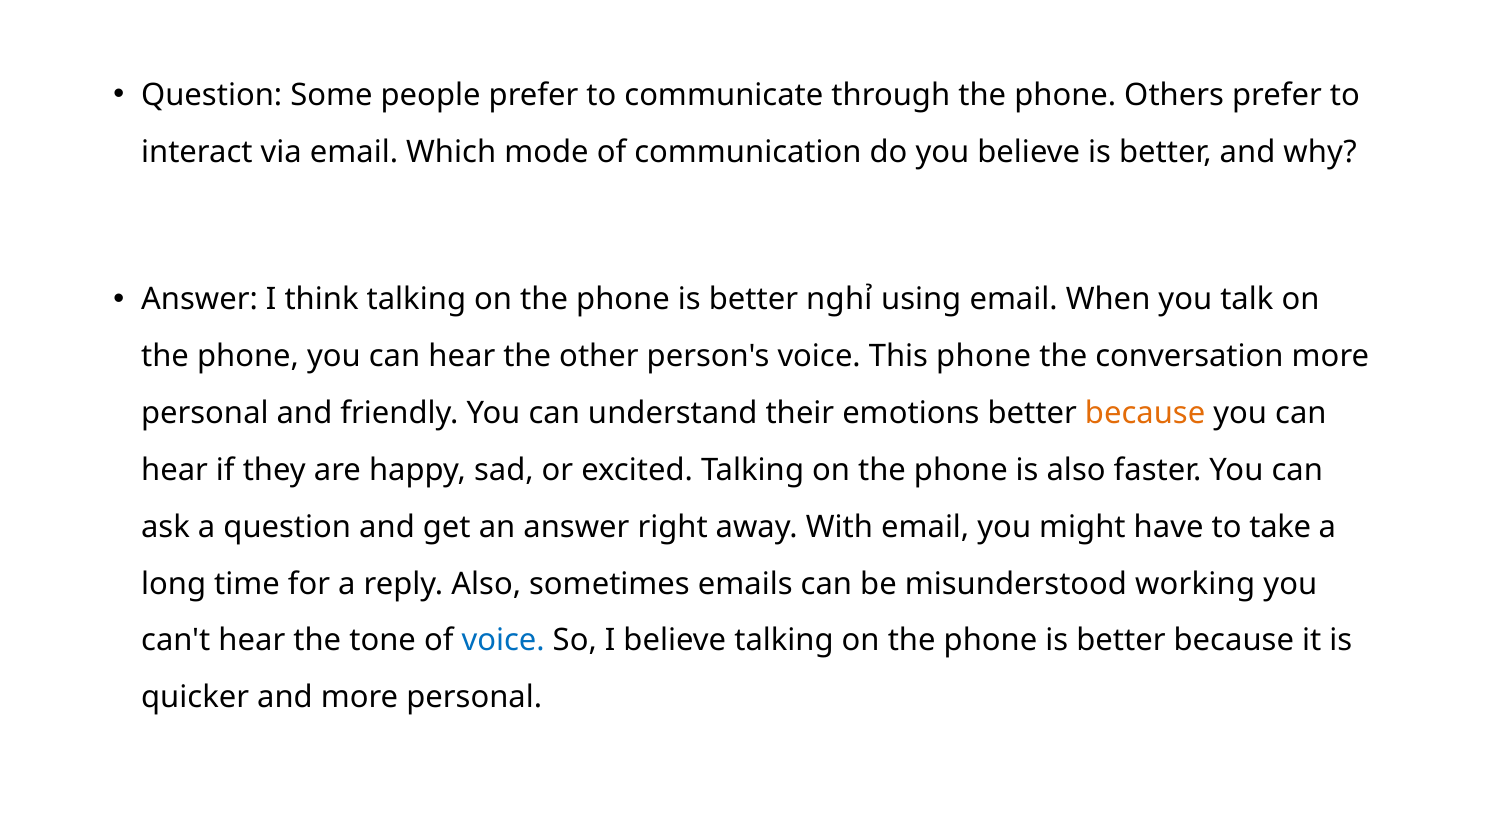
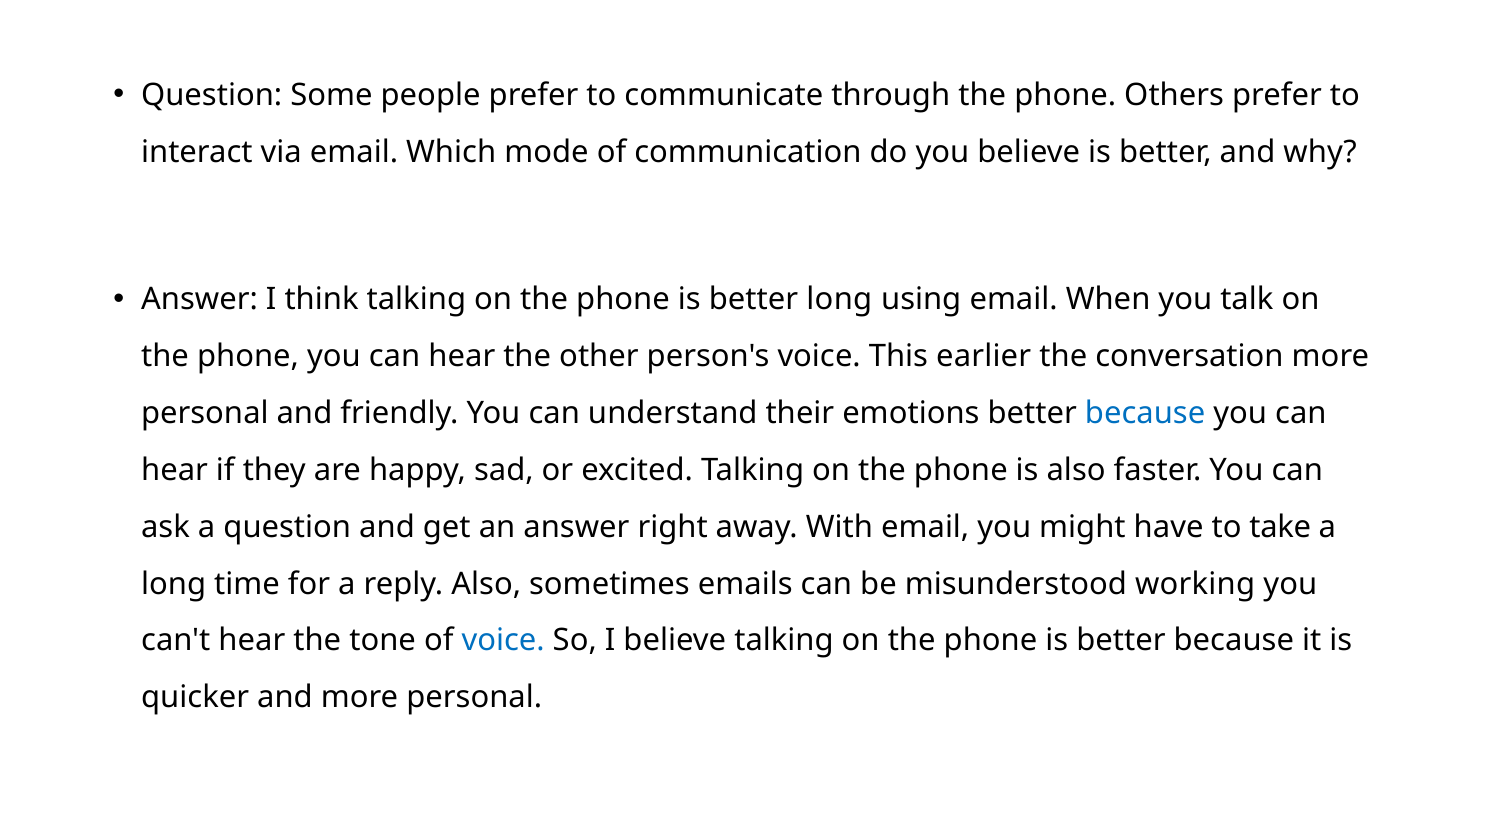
better nghỉ: nghỉ -> long (839, 300)
This phone: phone -> earlier (984, 356)
because colour: orange -> blue (1145, 413)
